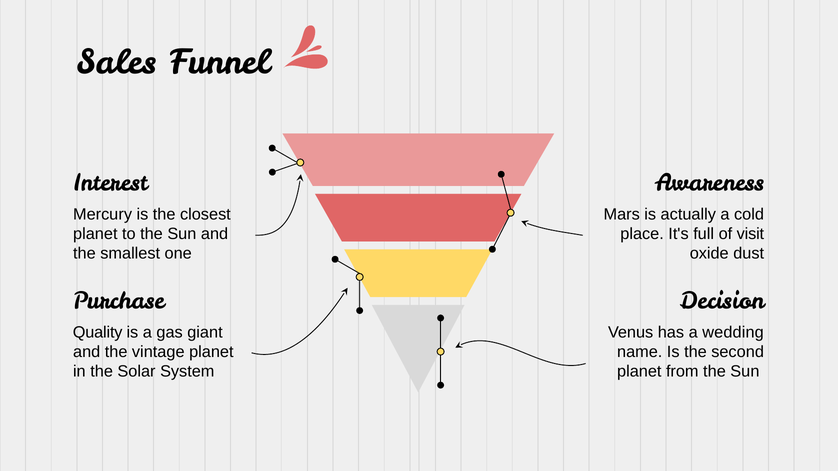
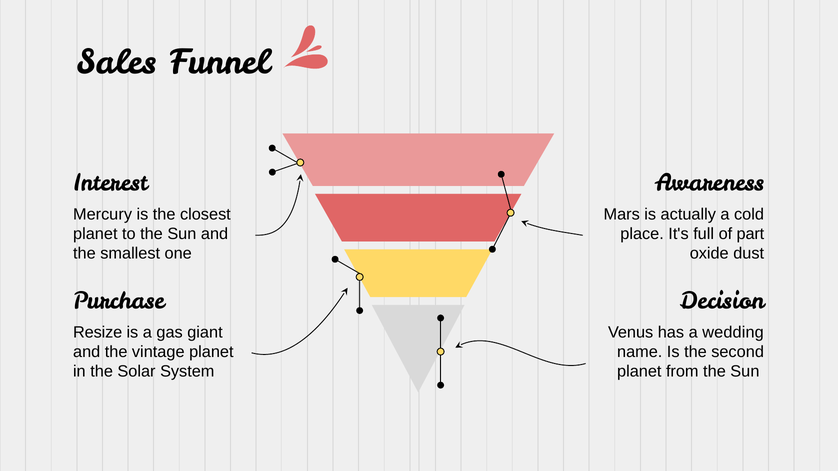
visit: visit -> part (750, 234)
Quality: Quality -> Resize (98, 333)
